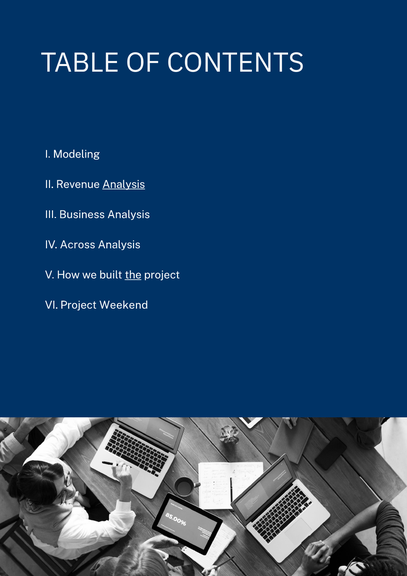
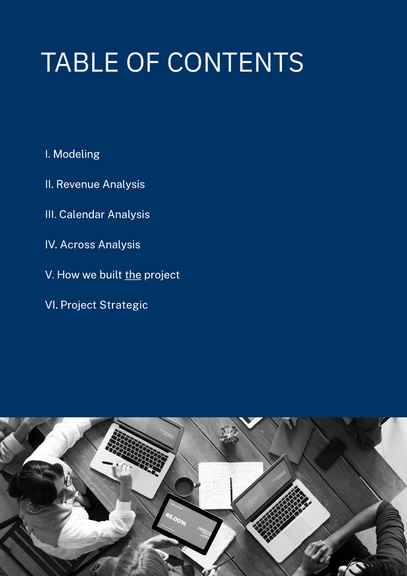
Analysis underline: present -> none (124, 184)
Business: Business -> Calendar (82, 215)
Weekend: Weekend -> Strategic (124, 305)
